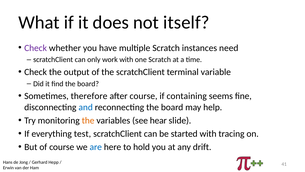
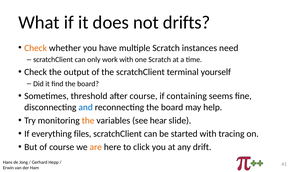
itself: itself -> drifts (187, 22)
Check colour: purple -> orange (36, 48)
variable: variable -> yourself (216, 72)
therefore: therefore -> threshold (89, 96)
test: test -> files (83, 134)
are colour: blue -> orange (96, 147)
hold: hold -> click (141, 147)
